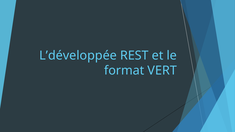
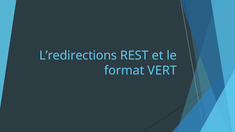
L’développée: L’développée -> L’redirections (78, 56)
